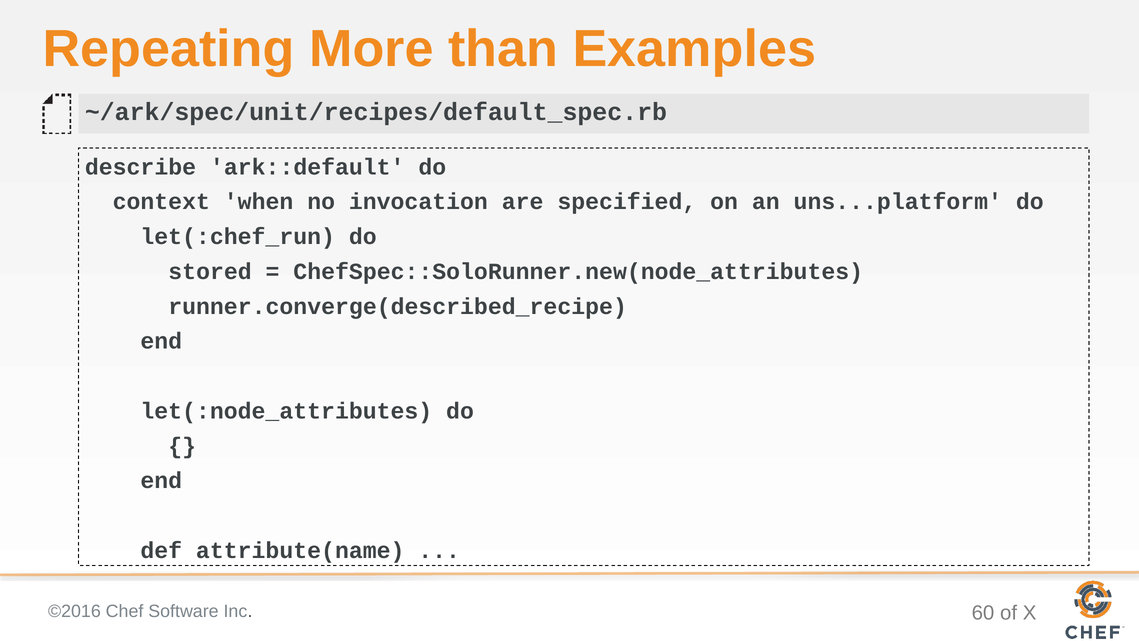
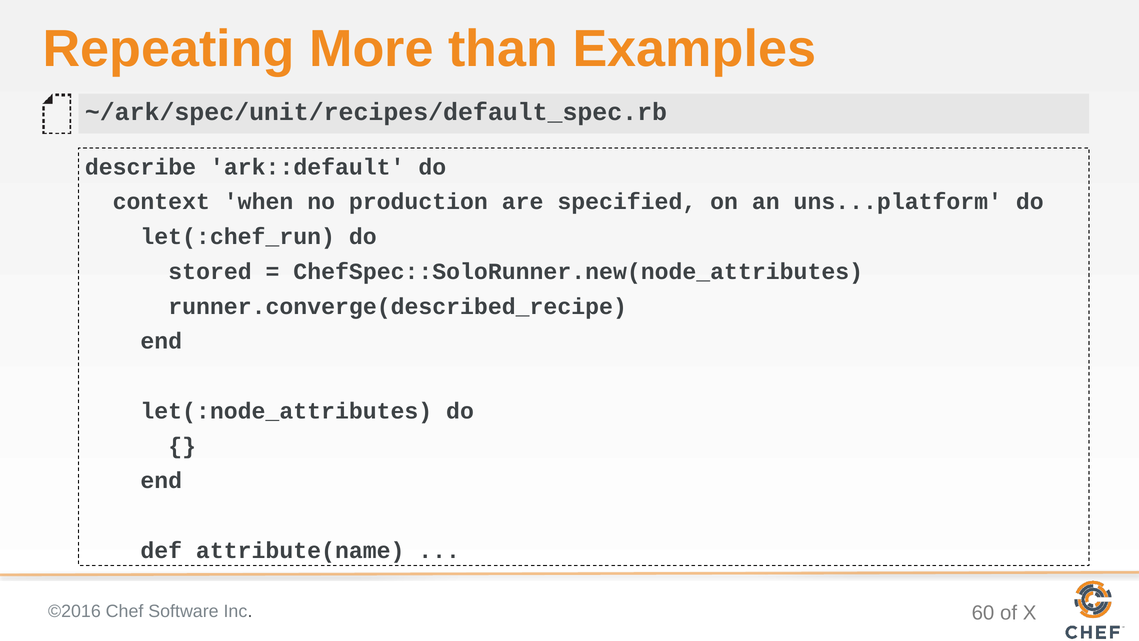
invocation: invocation -> production (418, 202)
